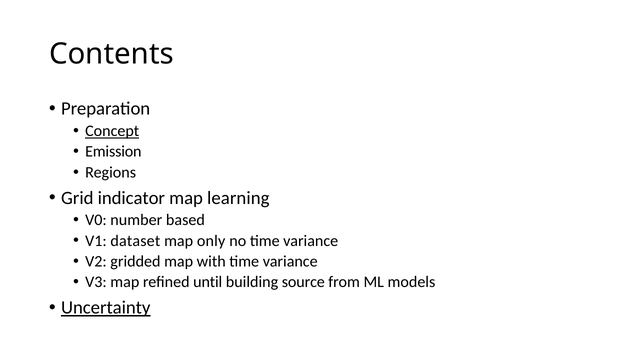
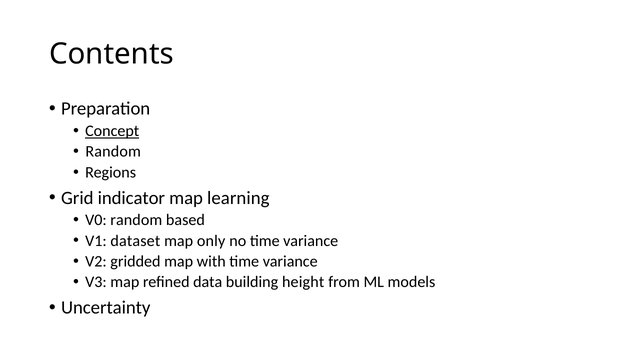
Emission: Emission -> Random (113, 152)
V0 number: number -> random (136, 220)
until: until -> data (208, 282)
source: source -> height (303, 282)
Uncertainty underline: present -> none (106, 307)
